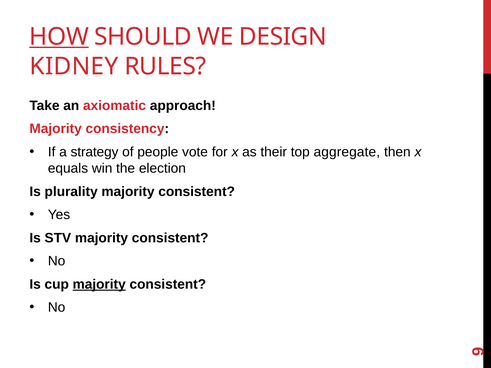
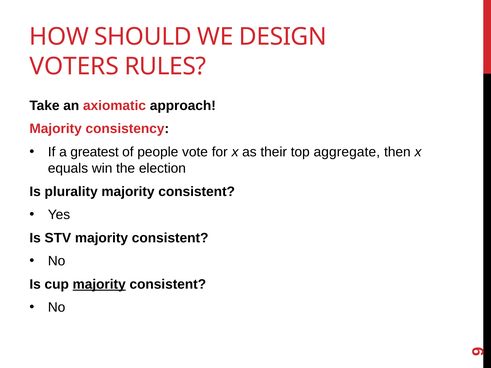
HOW underline: present -> none (59, 37)
KIDNEY: KIDNEY -> VOTERS (74, 66)
strategy: strategy -> greatest (95, 152)
